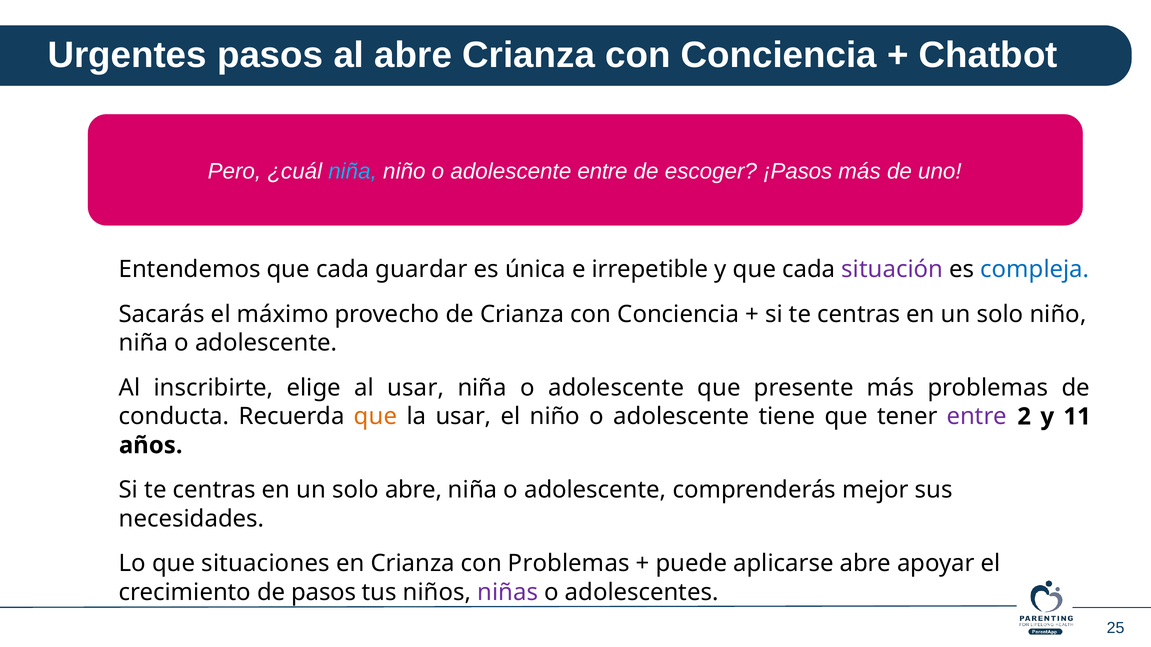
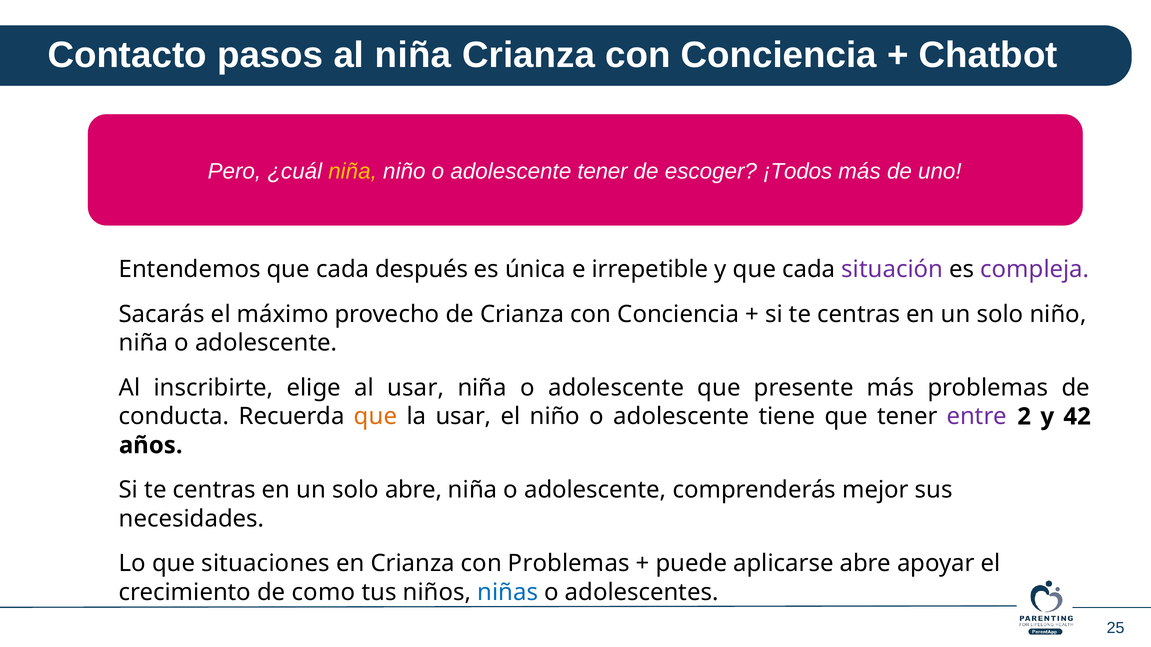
Urgentes: Urgentes -> Contacto (127, 55)
al abre: abre -> niña (413, 55)
niña colour: light blue -> yellow (353, 172)
adolescente entre: entre -> tener (602, 172)
¡Pasos: ¡Pasos -> ¡Todos (798, 172)
guardar: guardar -> después (422, 270)
compleja colour: blue -> purple (1035, 270)
11: 11 -> 42 (1077, 417)
de pasos: pasos -> como (323, 593)
niñas colour: purple -> blue (508, 593)
